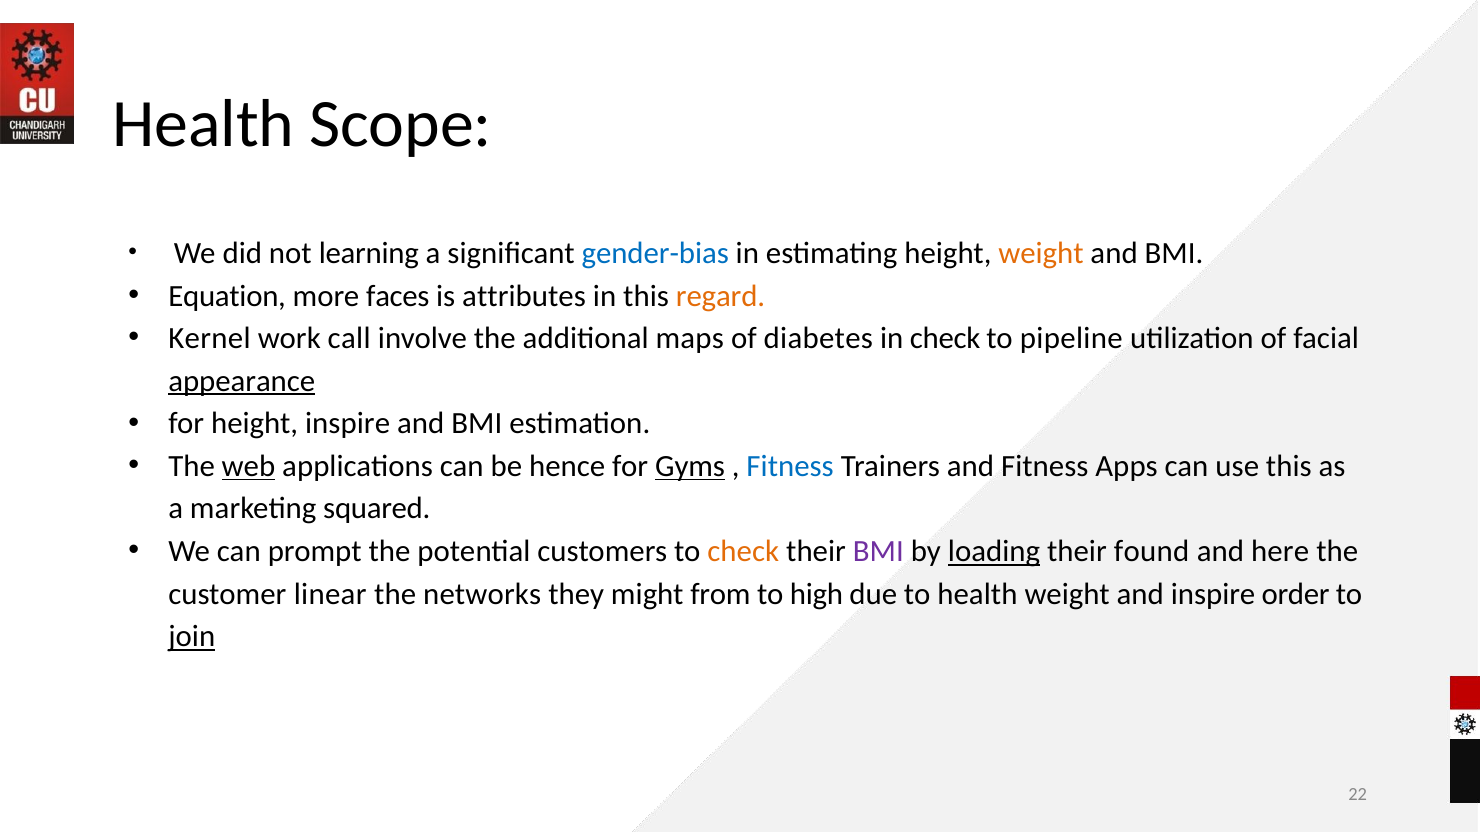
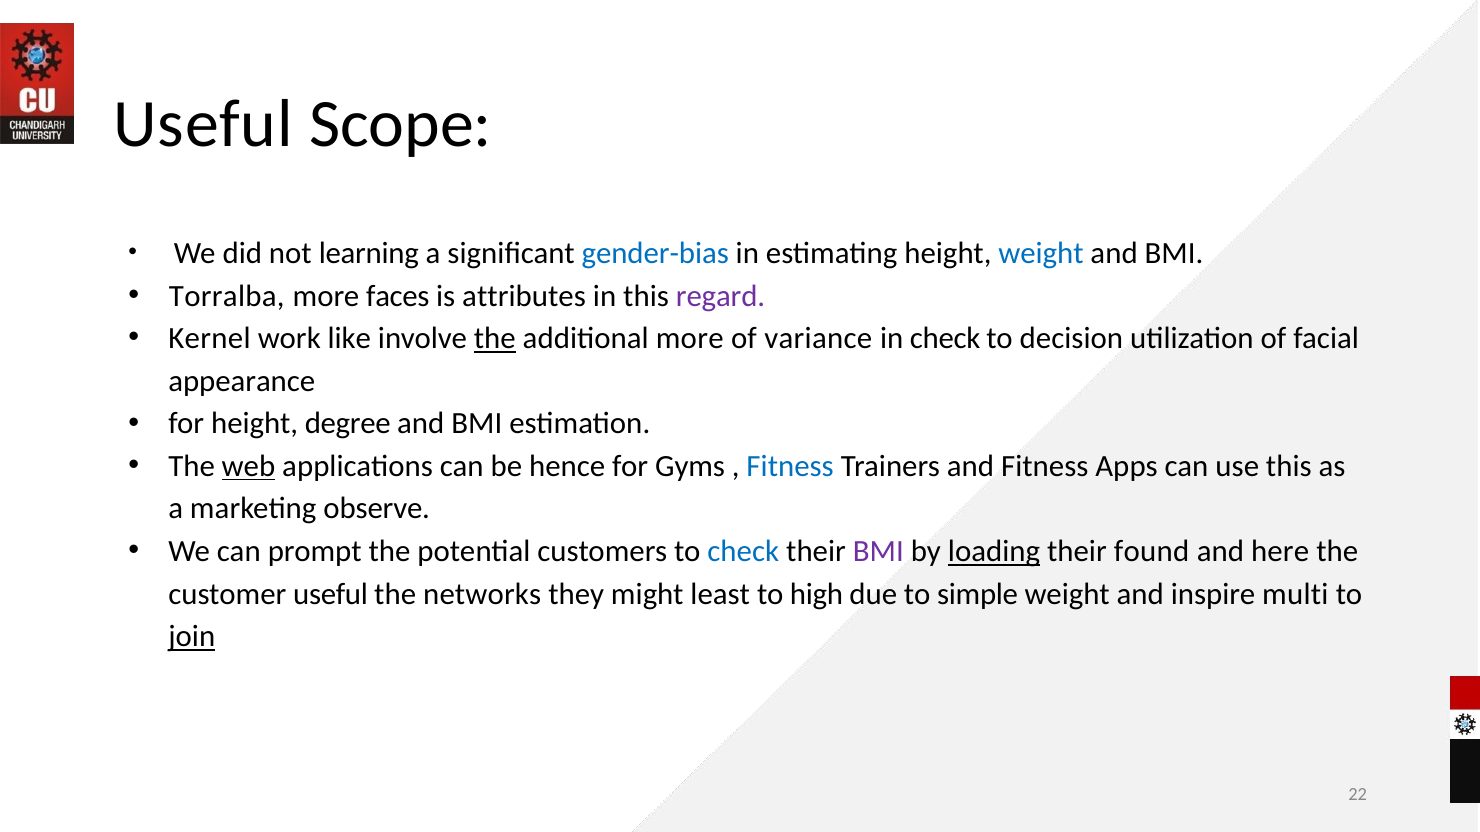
Health: Health -> Useful (203, 124)
weight colour: orange -> blue (1041, 253)
Equation: Equation -> Torralba (227, 296)
regard colour: orange -> purple (721, 296)
call: call -> like (349, 339)
the underline: none -> present (495, 339)
additional maps: maps -> more (690, 339)
diabetes: diabetes -> variance (818, 339)
pipeline: pipeline -> decision (1071, 339)
appearance underline: present -> none (242, 381)
height inspire: inspire -> degree (348, 424)
Gyms underline: present -> none (690, 466)
squared: squared -> observe (377, 509)
check colour: orange -> blue (743, 552)
customer linear: linear -> useful (330, 594)
from: from -> least (720, 594)
to health: health -> simple (978, 594)
order: order -> multi (1295, 594)
